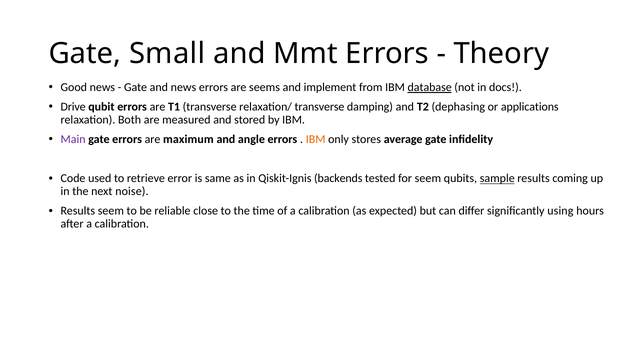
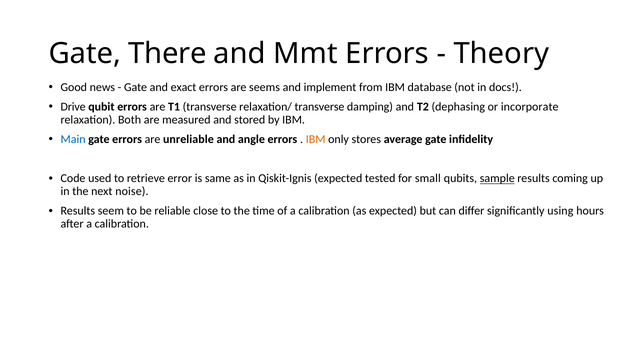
Small: Small -> There (167, 54)
and news: news -> exact (184, 87)
database underline: present -> none (430, 87)
applications: applications -> incorporate (530, 107)
Main colour: purple -> blue (73, 139)
maximum: maximum -> unreliable (188, 139)
Qiskit-Ignis backends: backends -> expected (338, 178)
for seem: seem -> small (428, 178)
